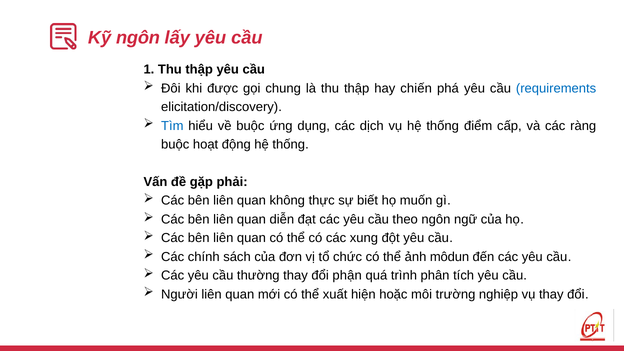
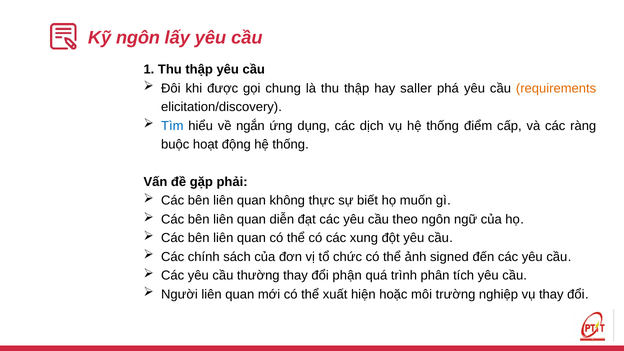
chiến: chiến -> saller (416, 88)
requirements colour: blue -> orange (556, 88)
về buộc: buộc -> ngắn (250, 126)
môdun: môdun -> signed (449, 257)
